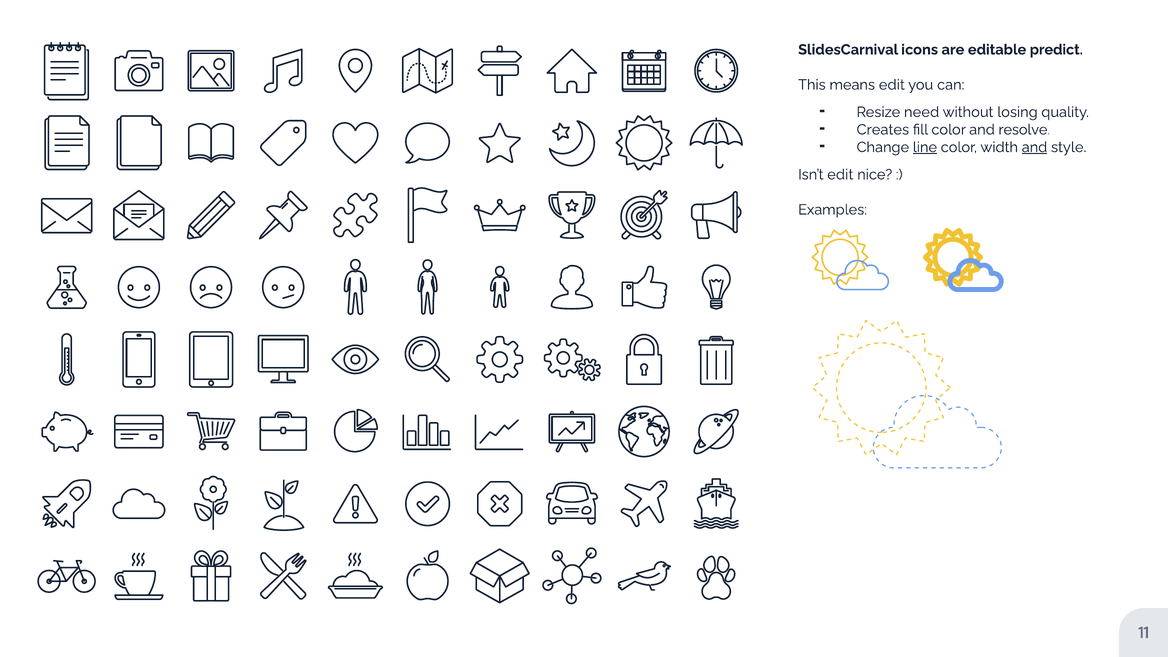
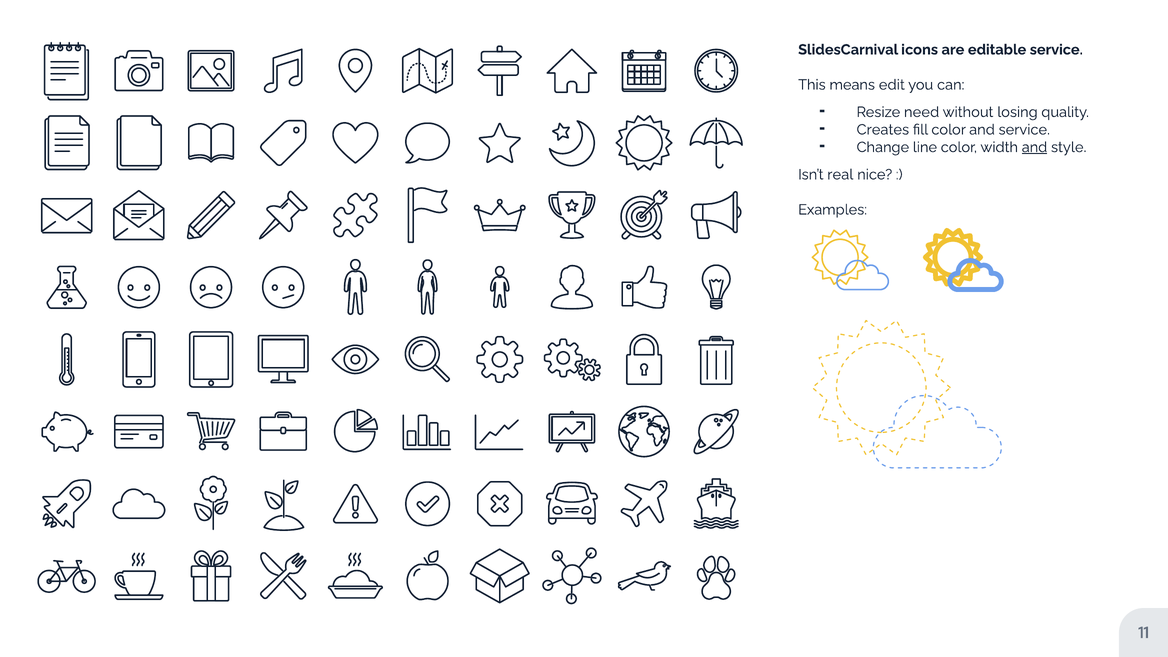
editable predict: predict -> service (1056, 50)
and resolve: resolve -> service (1024, 130)
line underline: present -> none (925, 147)
Isn’t edit: edit -> real (840, 175)
